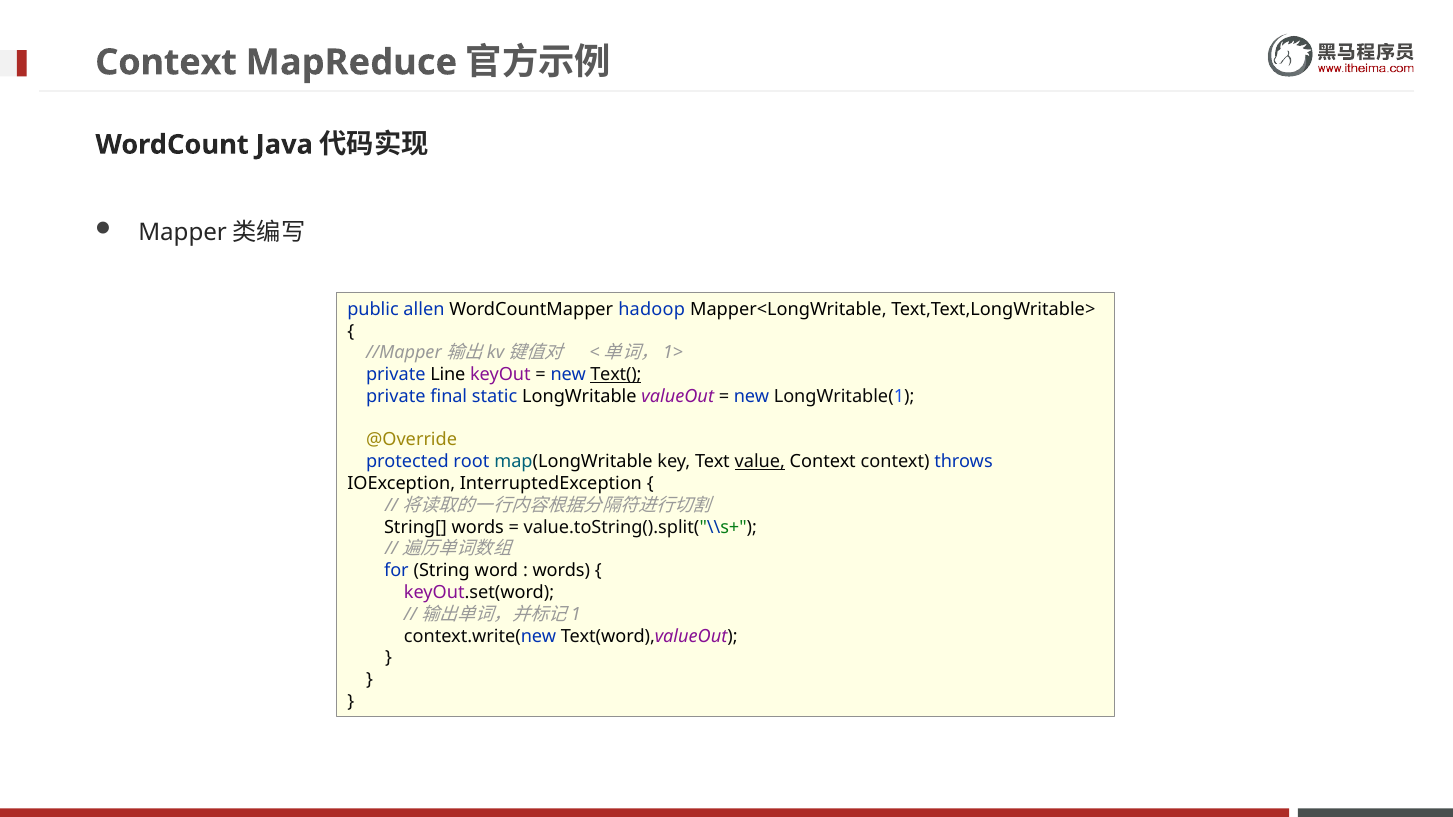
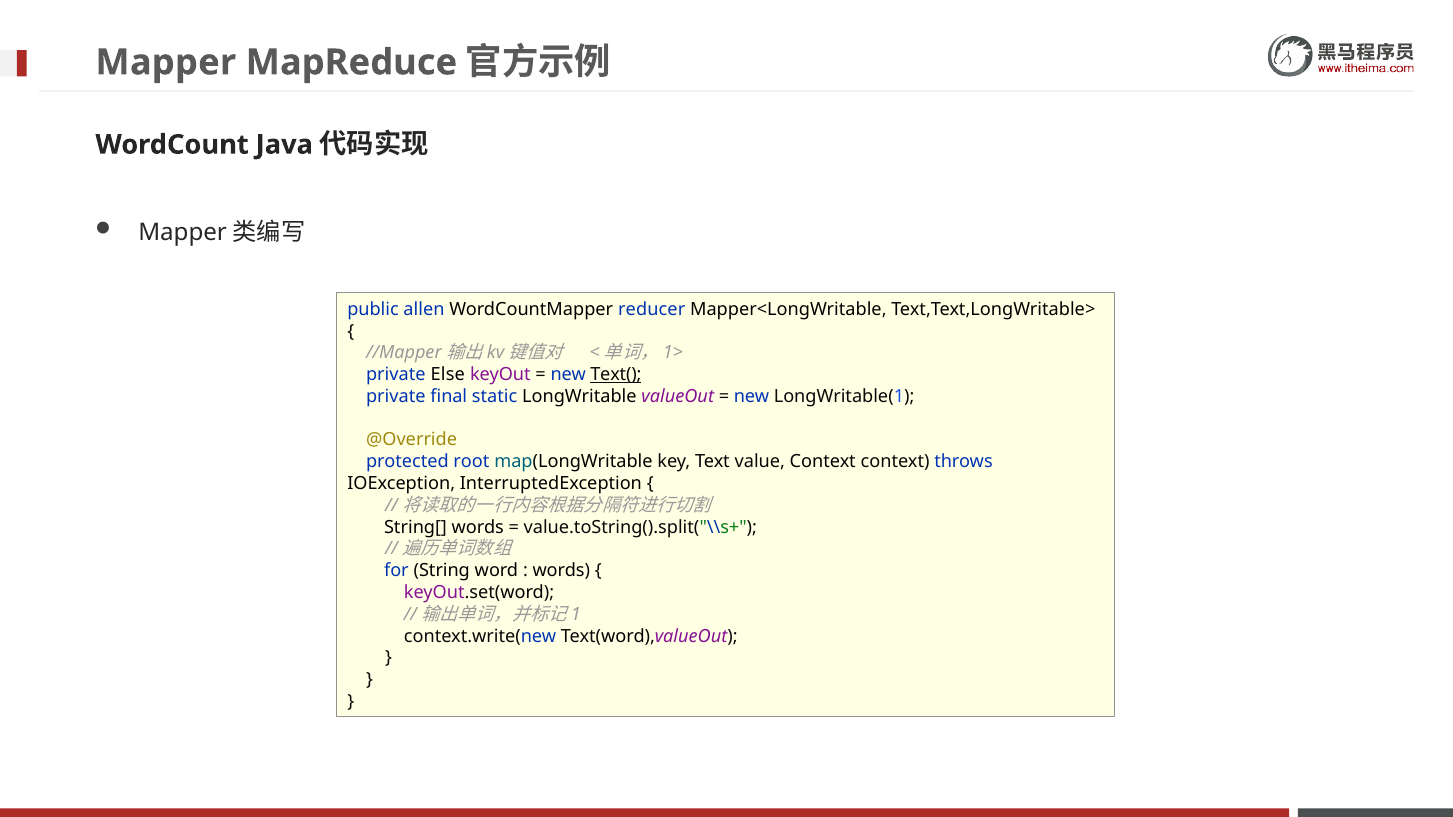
Context: Context -> Mapper (166, 62)
hadoop: hadoop -> reducer (652, 309)
Line: Line -> Else (448, 375)
value underline: present -> none (760, 462)
